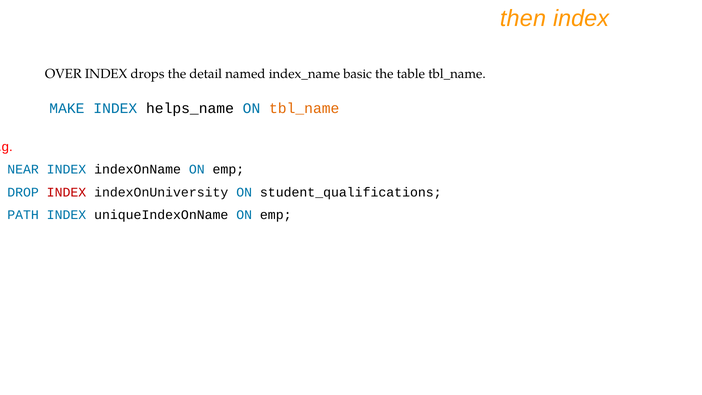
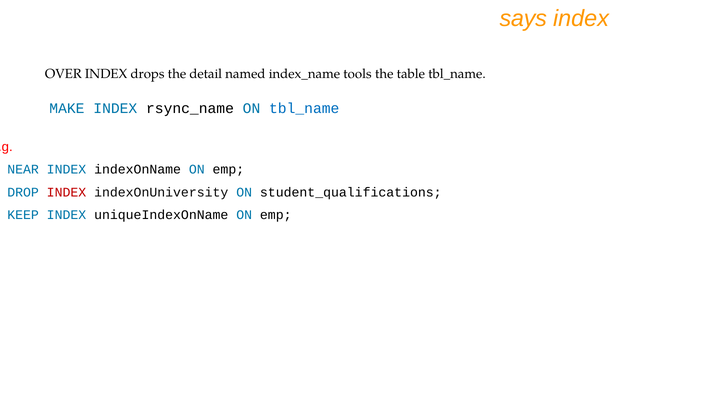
then: then -> says (523, 18)
basic: basic -> tools (358, 74)
helps_name: helps_name -> rsync_name (190, 108)
tbl_name colour: orange -> blue (304, 108)
PATH: PATH -> KEEP (23, 215)
